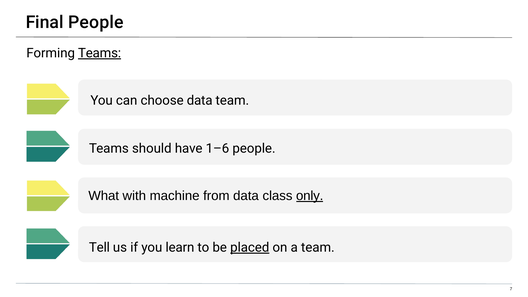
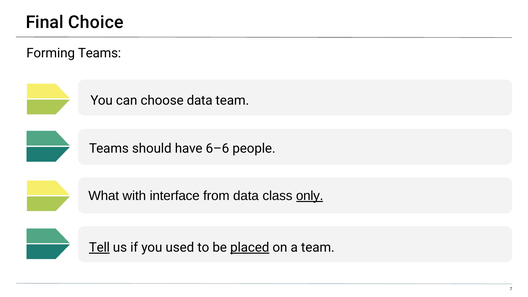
Final People: People -> Choice (96, 22)
Teams underline: present -> none (100, 53)
1–6: 1–6 -> 6–6 (217, 149)
machine: machine -> interface (175, 196)
Tell underline: none -> present (99, 248)
learn: learn -> used (180, 248)
